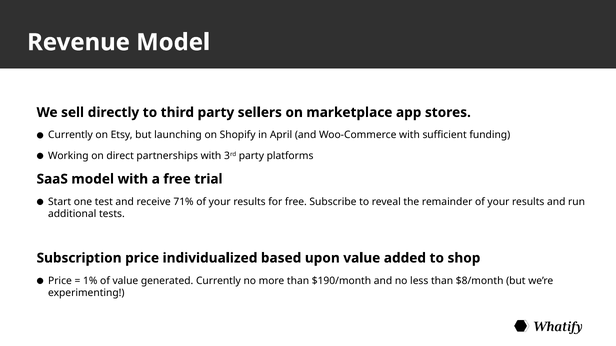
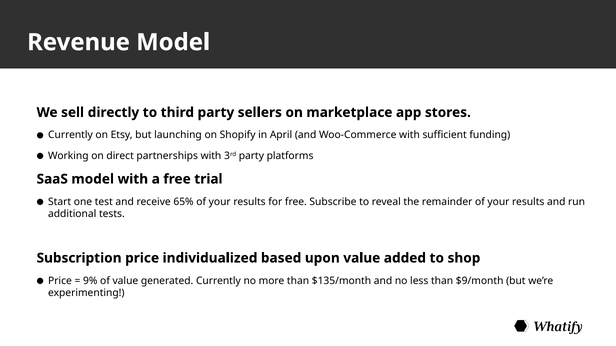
71%: 71% -> 65% (184, 202)
1%: 1% -> 9% (90, 281)
$190/month: $190/month -> $135/month (341, 281)
$8/month: $8/month -> $9/month (480, 281)
